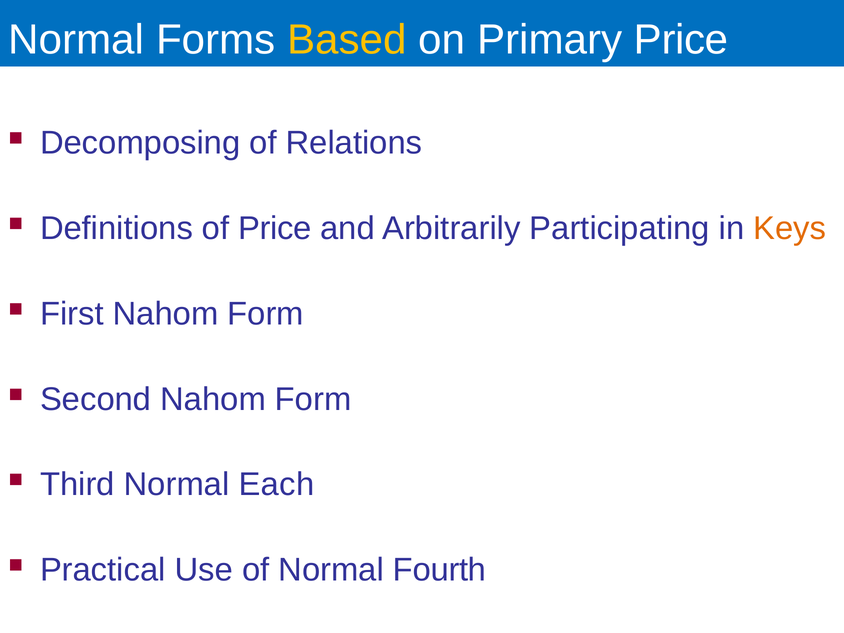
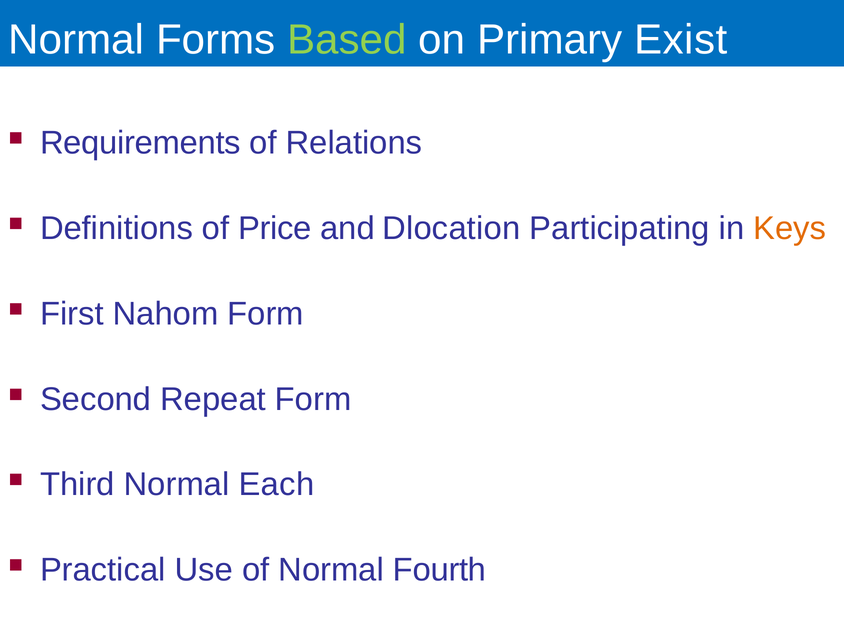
Based colour: yellow -> light green (347, 40)
Primary Price: Price -> Exist (681, 40)
Decomposing: Decomposing -> Requirements (140, 143)
Arbitrarily: Arbitrarily -> Dlocation (451, 228)
Second Nahom: Nahom -> Repeat (213, 399)
